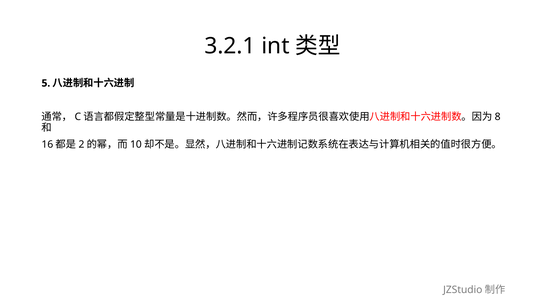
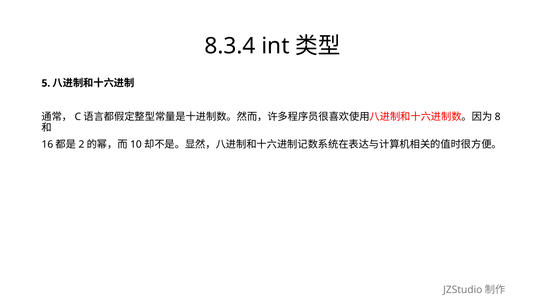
3.2.1: 3.2.1 -> 8.3.4 (230, 46)
